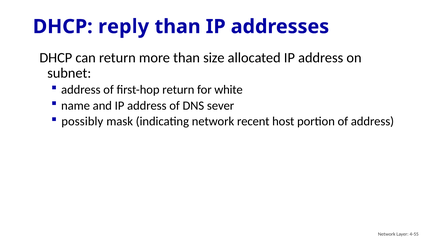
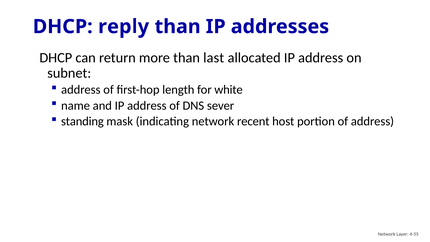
size: size -> last (214, 58)
first-hop return: return -> length (178, 90)
possibly: possibly -> standing (82, 121)
